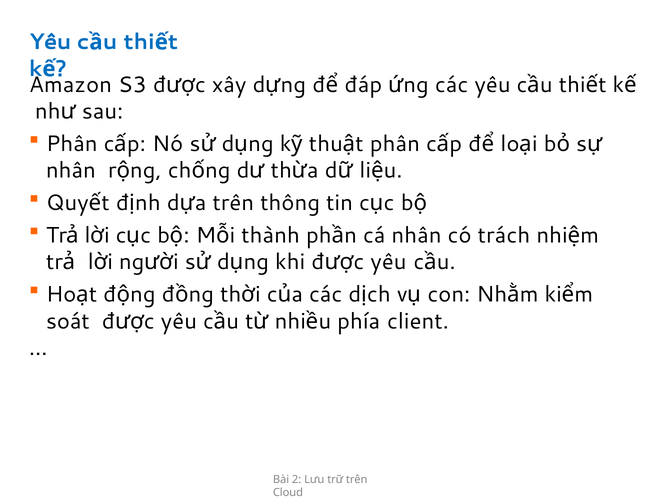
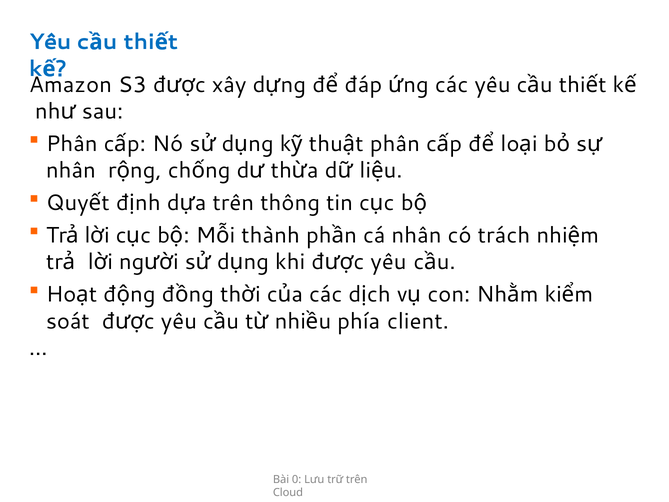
2: 2 -> 0 (297, 479)
